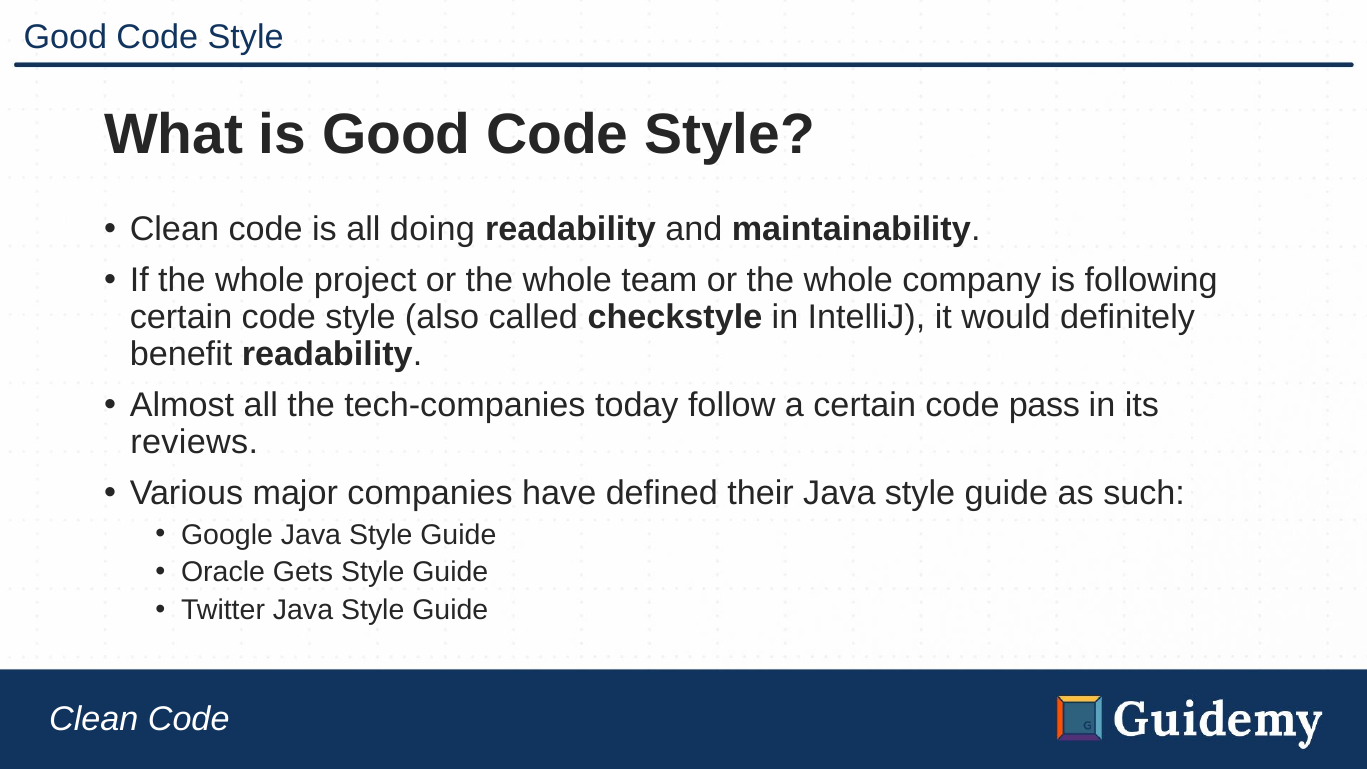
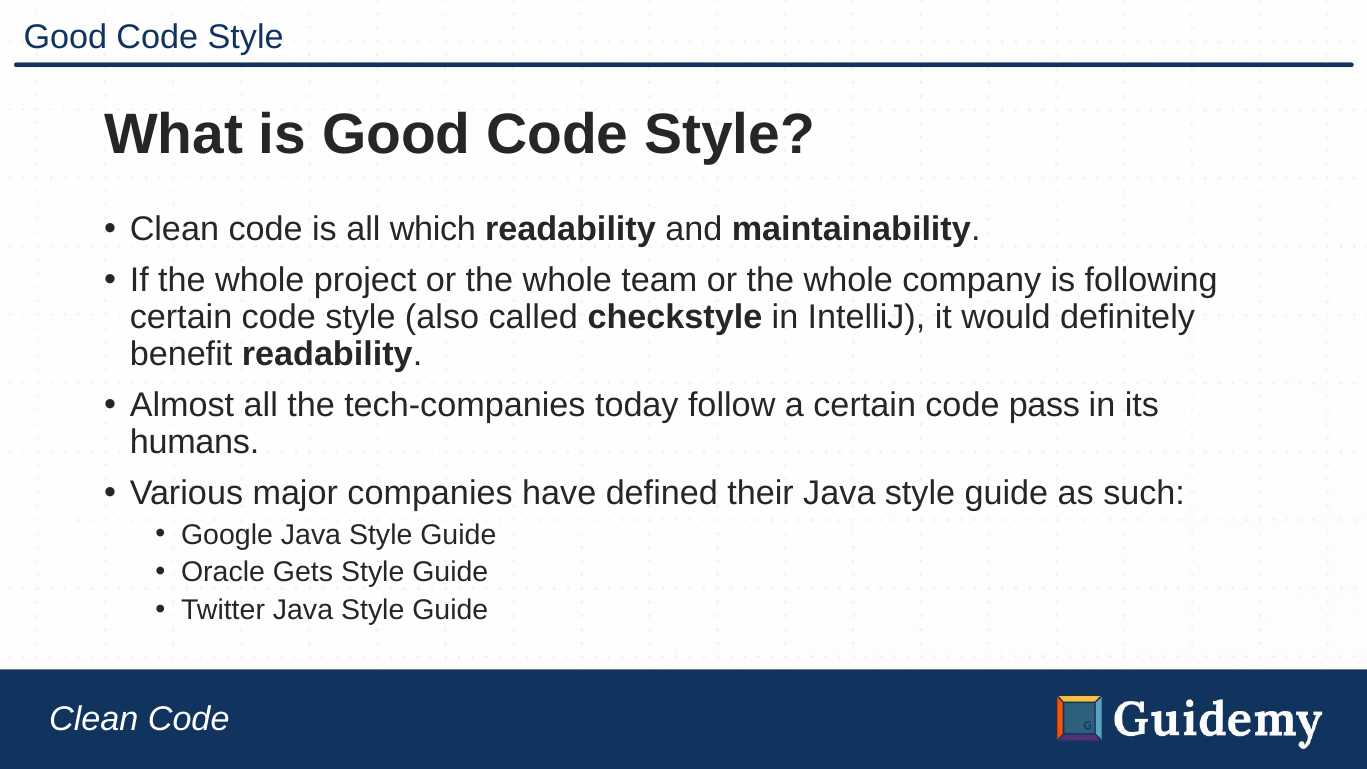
doing: doing -> which (433, 230)
reviews: reviews -> humans (195, 442)
